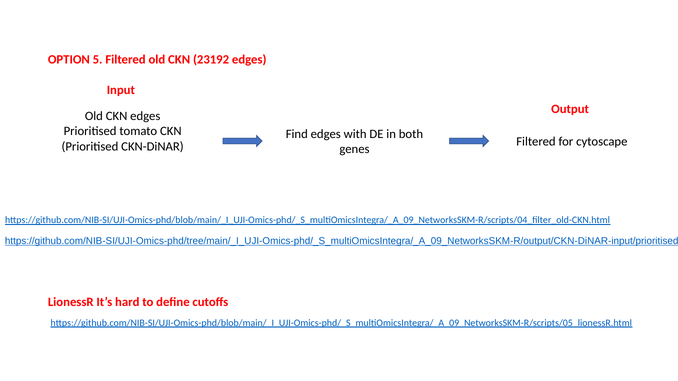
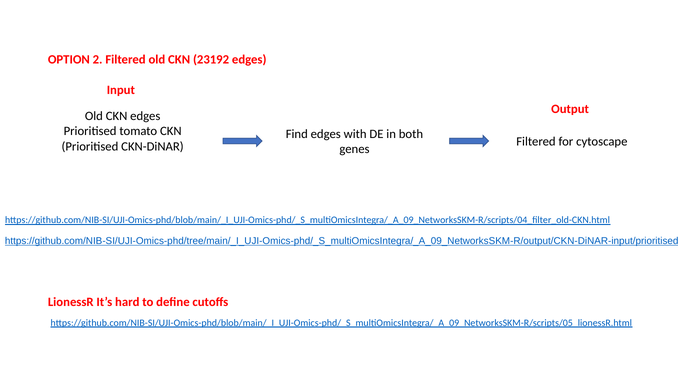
5: 5 -> 2 (98, 59)
